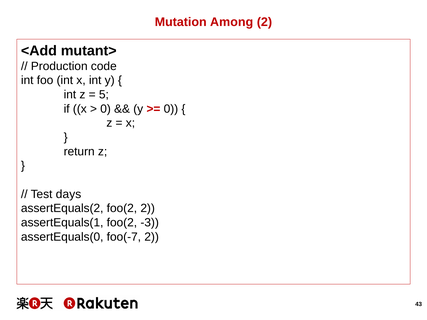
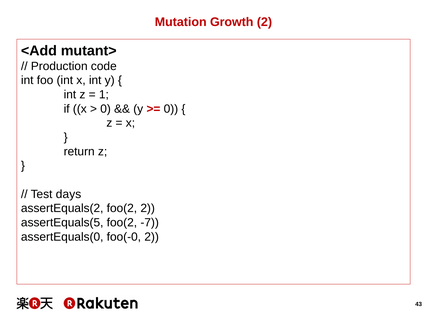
Among: Among -> Growth (232, 22)
5: 5 -> 1 (104, 95)
assertEquals(1: assertEquals(1 -> assertEquals(5 (62, 223)
-3: -3 -> -7 (150, 223)
foo(-7: foo(-7 -> foo(-0 (124, 237)
